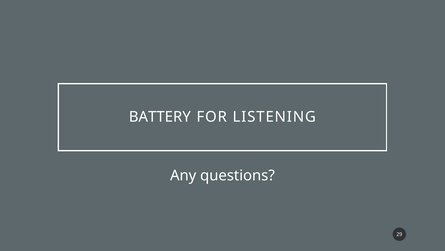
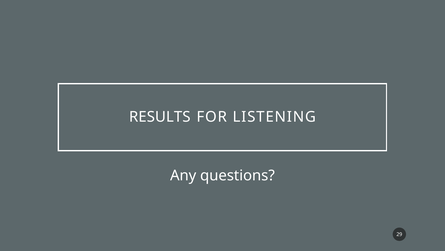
BATTERY: BATTERY -> RESULTS (160, 117)
